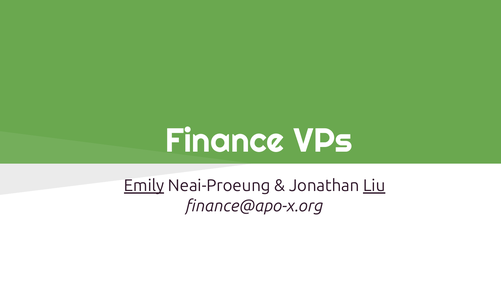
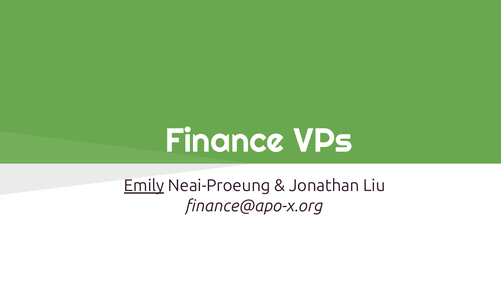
Liu underline: present -> none (374, 186)
